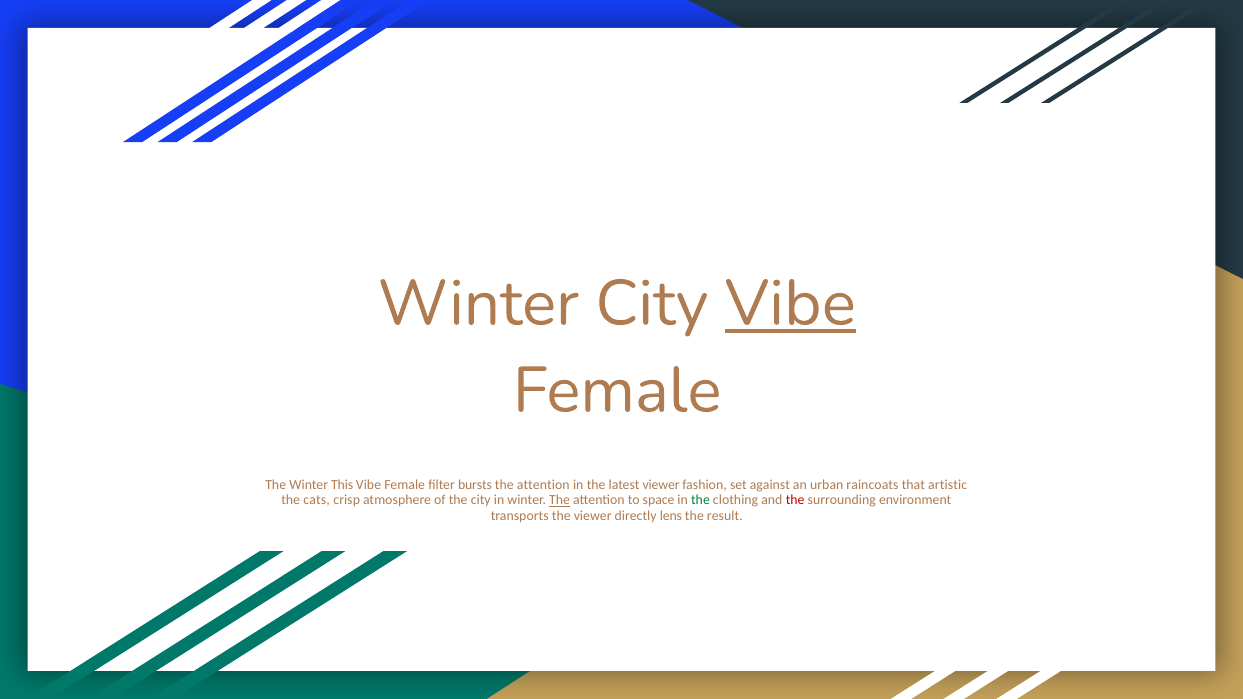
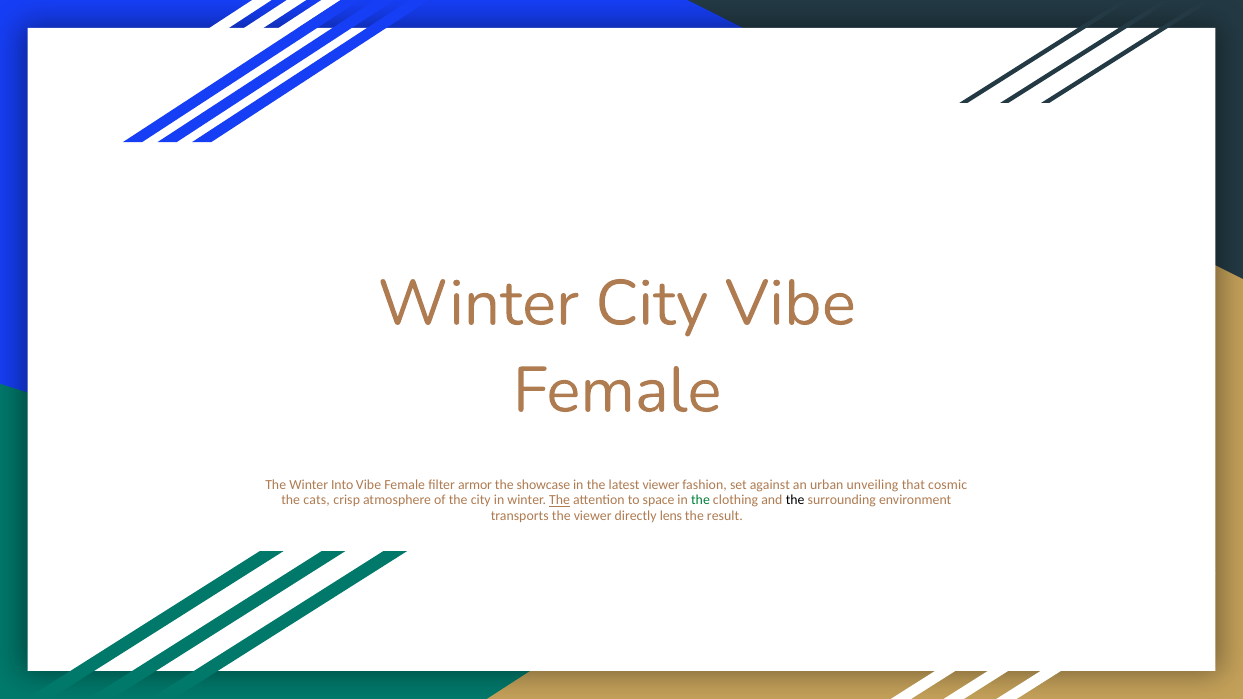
Vibe underline: present -> none (790, 304)
This: This -> Into (342, 485)
bursts: bursts -> armor (475, 485)
attention: attention -> showcase (543, 485)
raincoats: raincoats -> unveiling (872, 485)
artistic: artistic -> cosmic (948, 485)
the colour: red -> black (795, 500)
